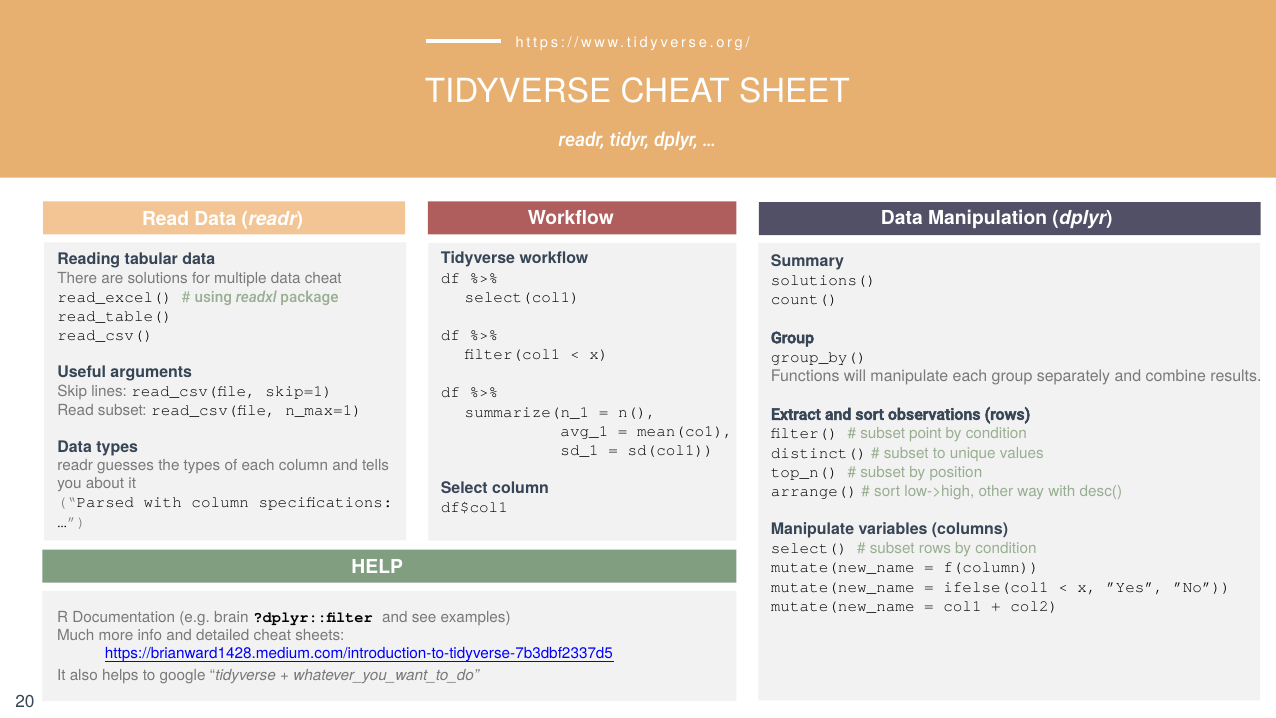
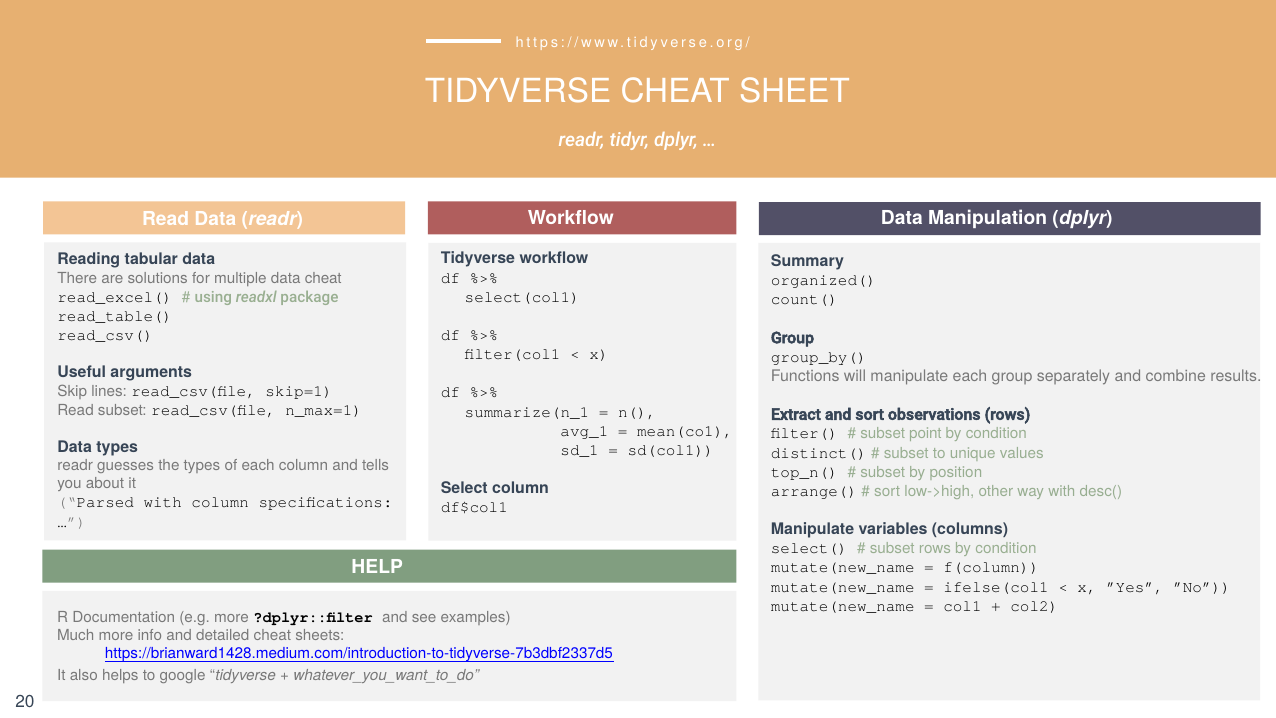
solutions(: solutions( -> organized( (824, 281)
e.g brain: brain -> more (232, 617)
